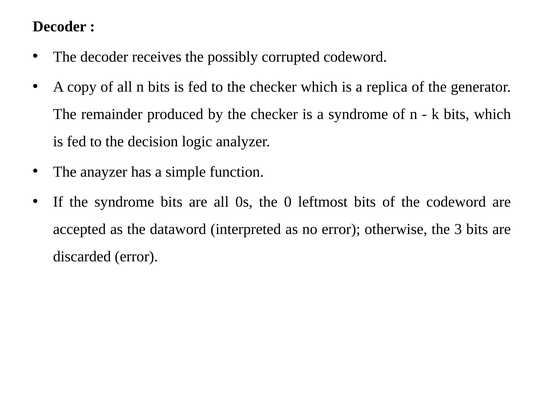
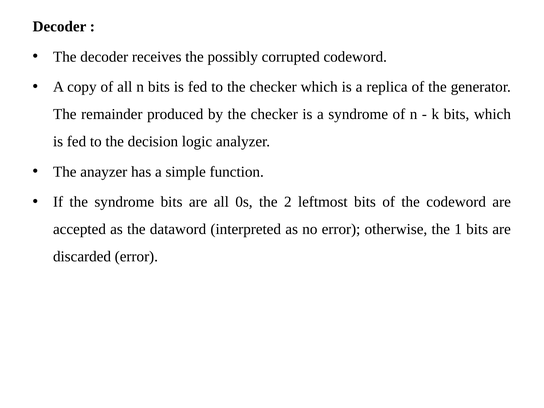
0: 0 -> 2 (288, 202)
3: 3 -> 1 (458, 229)
